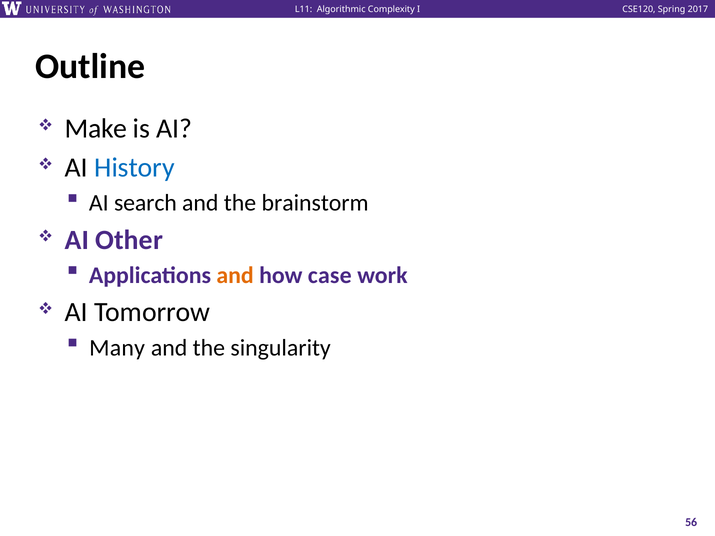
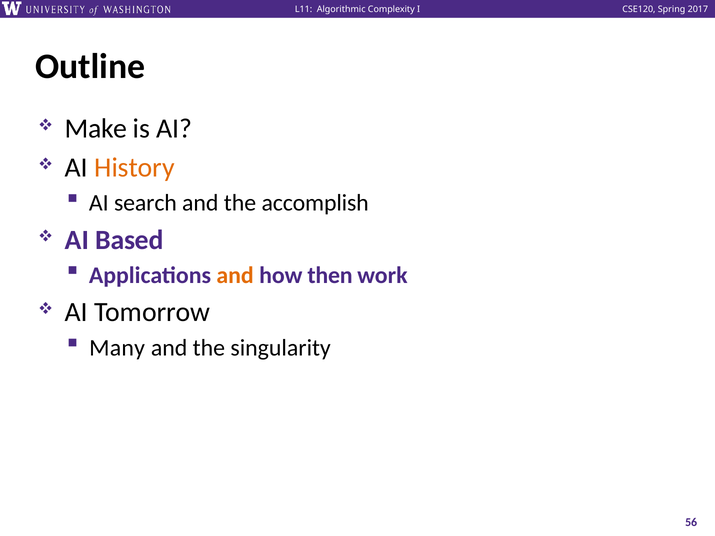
History colour: blue -> orange (134, 168)
brainstorm: brainstorm -> accomplish (315, 203)
Other: Other -> Based (129, 240)
case: case -> then (330, 275)
